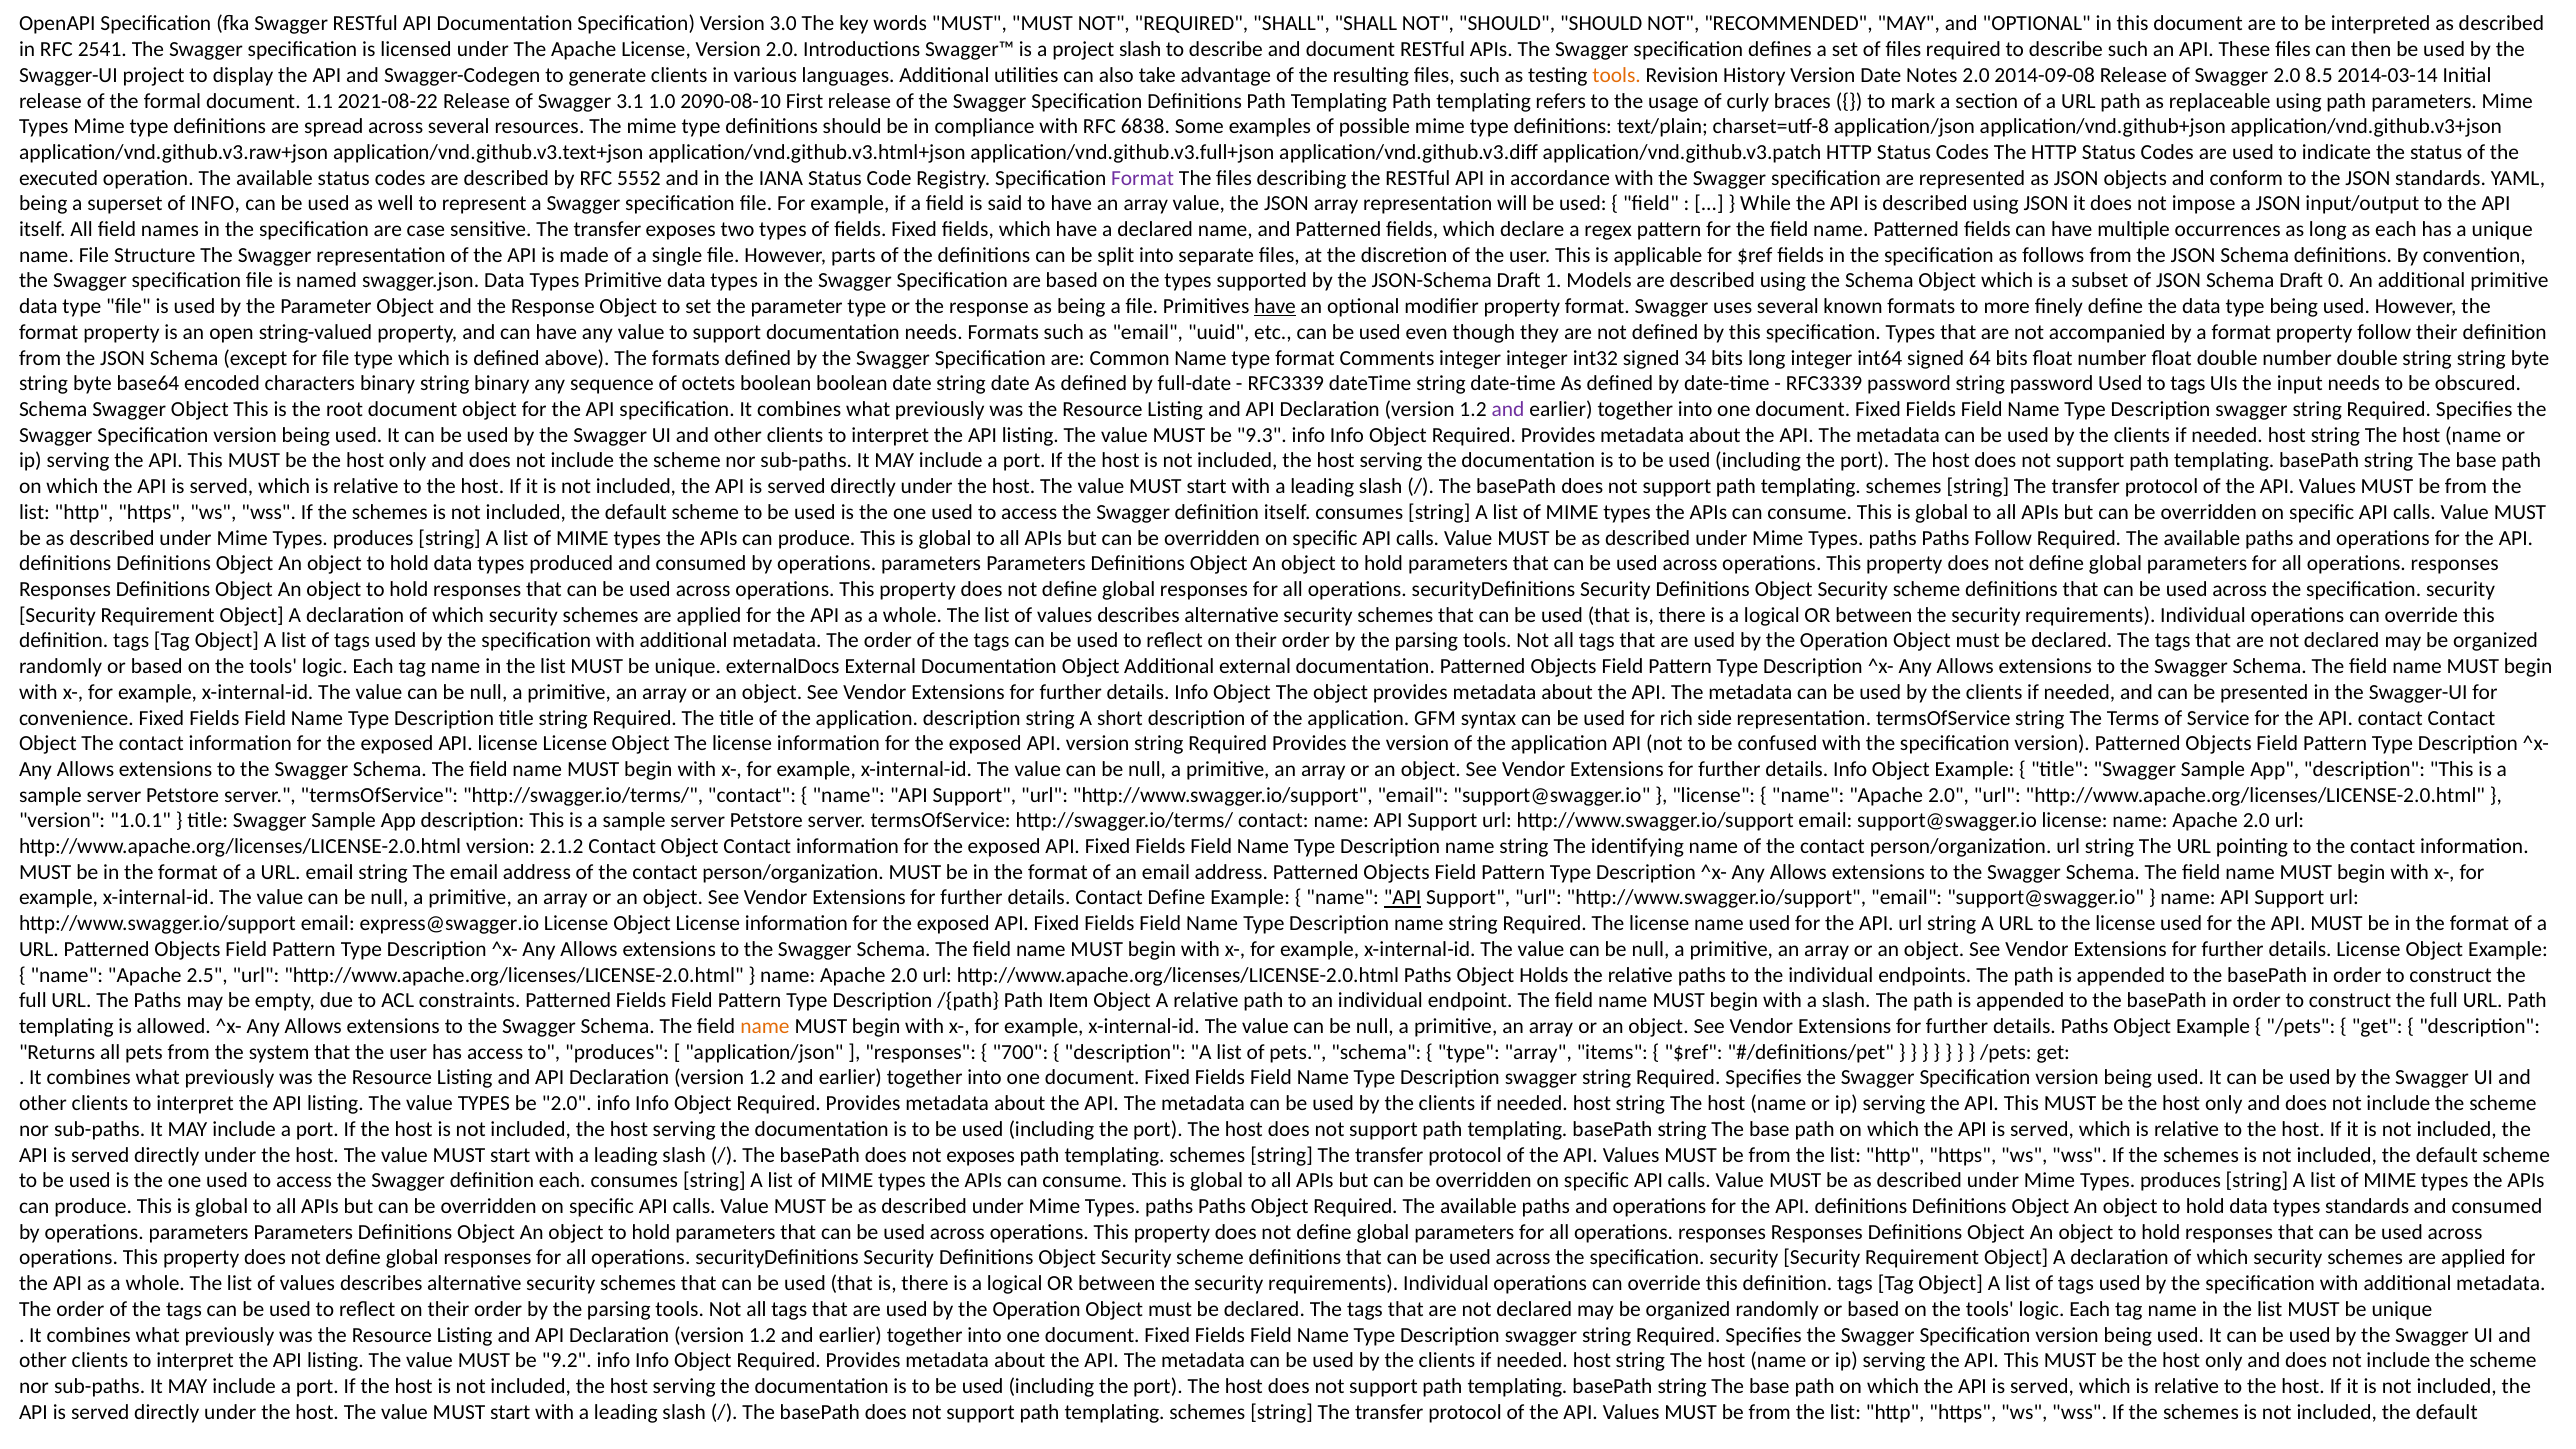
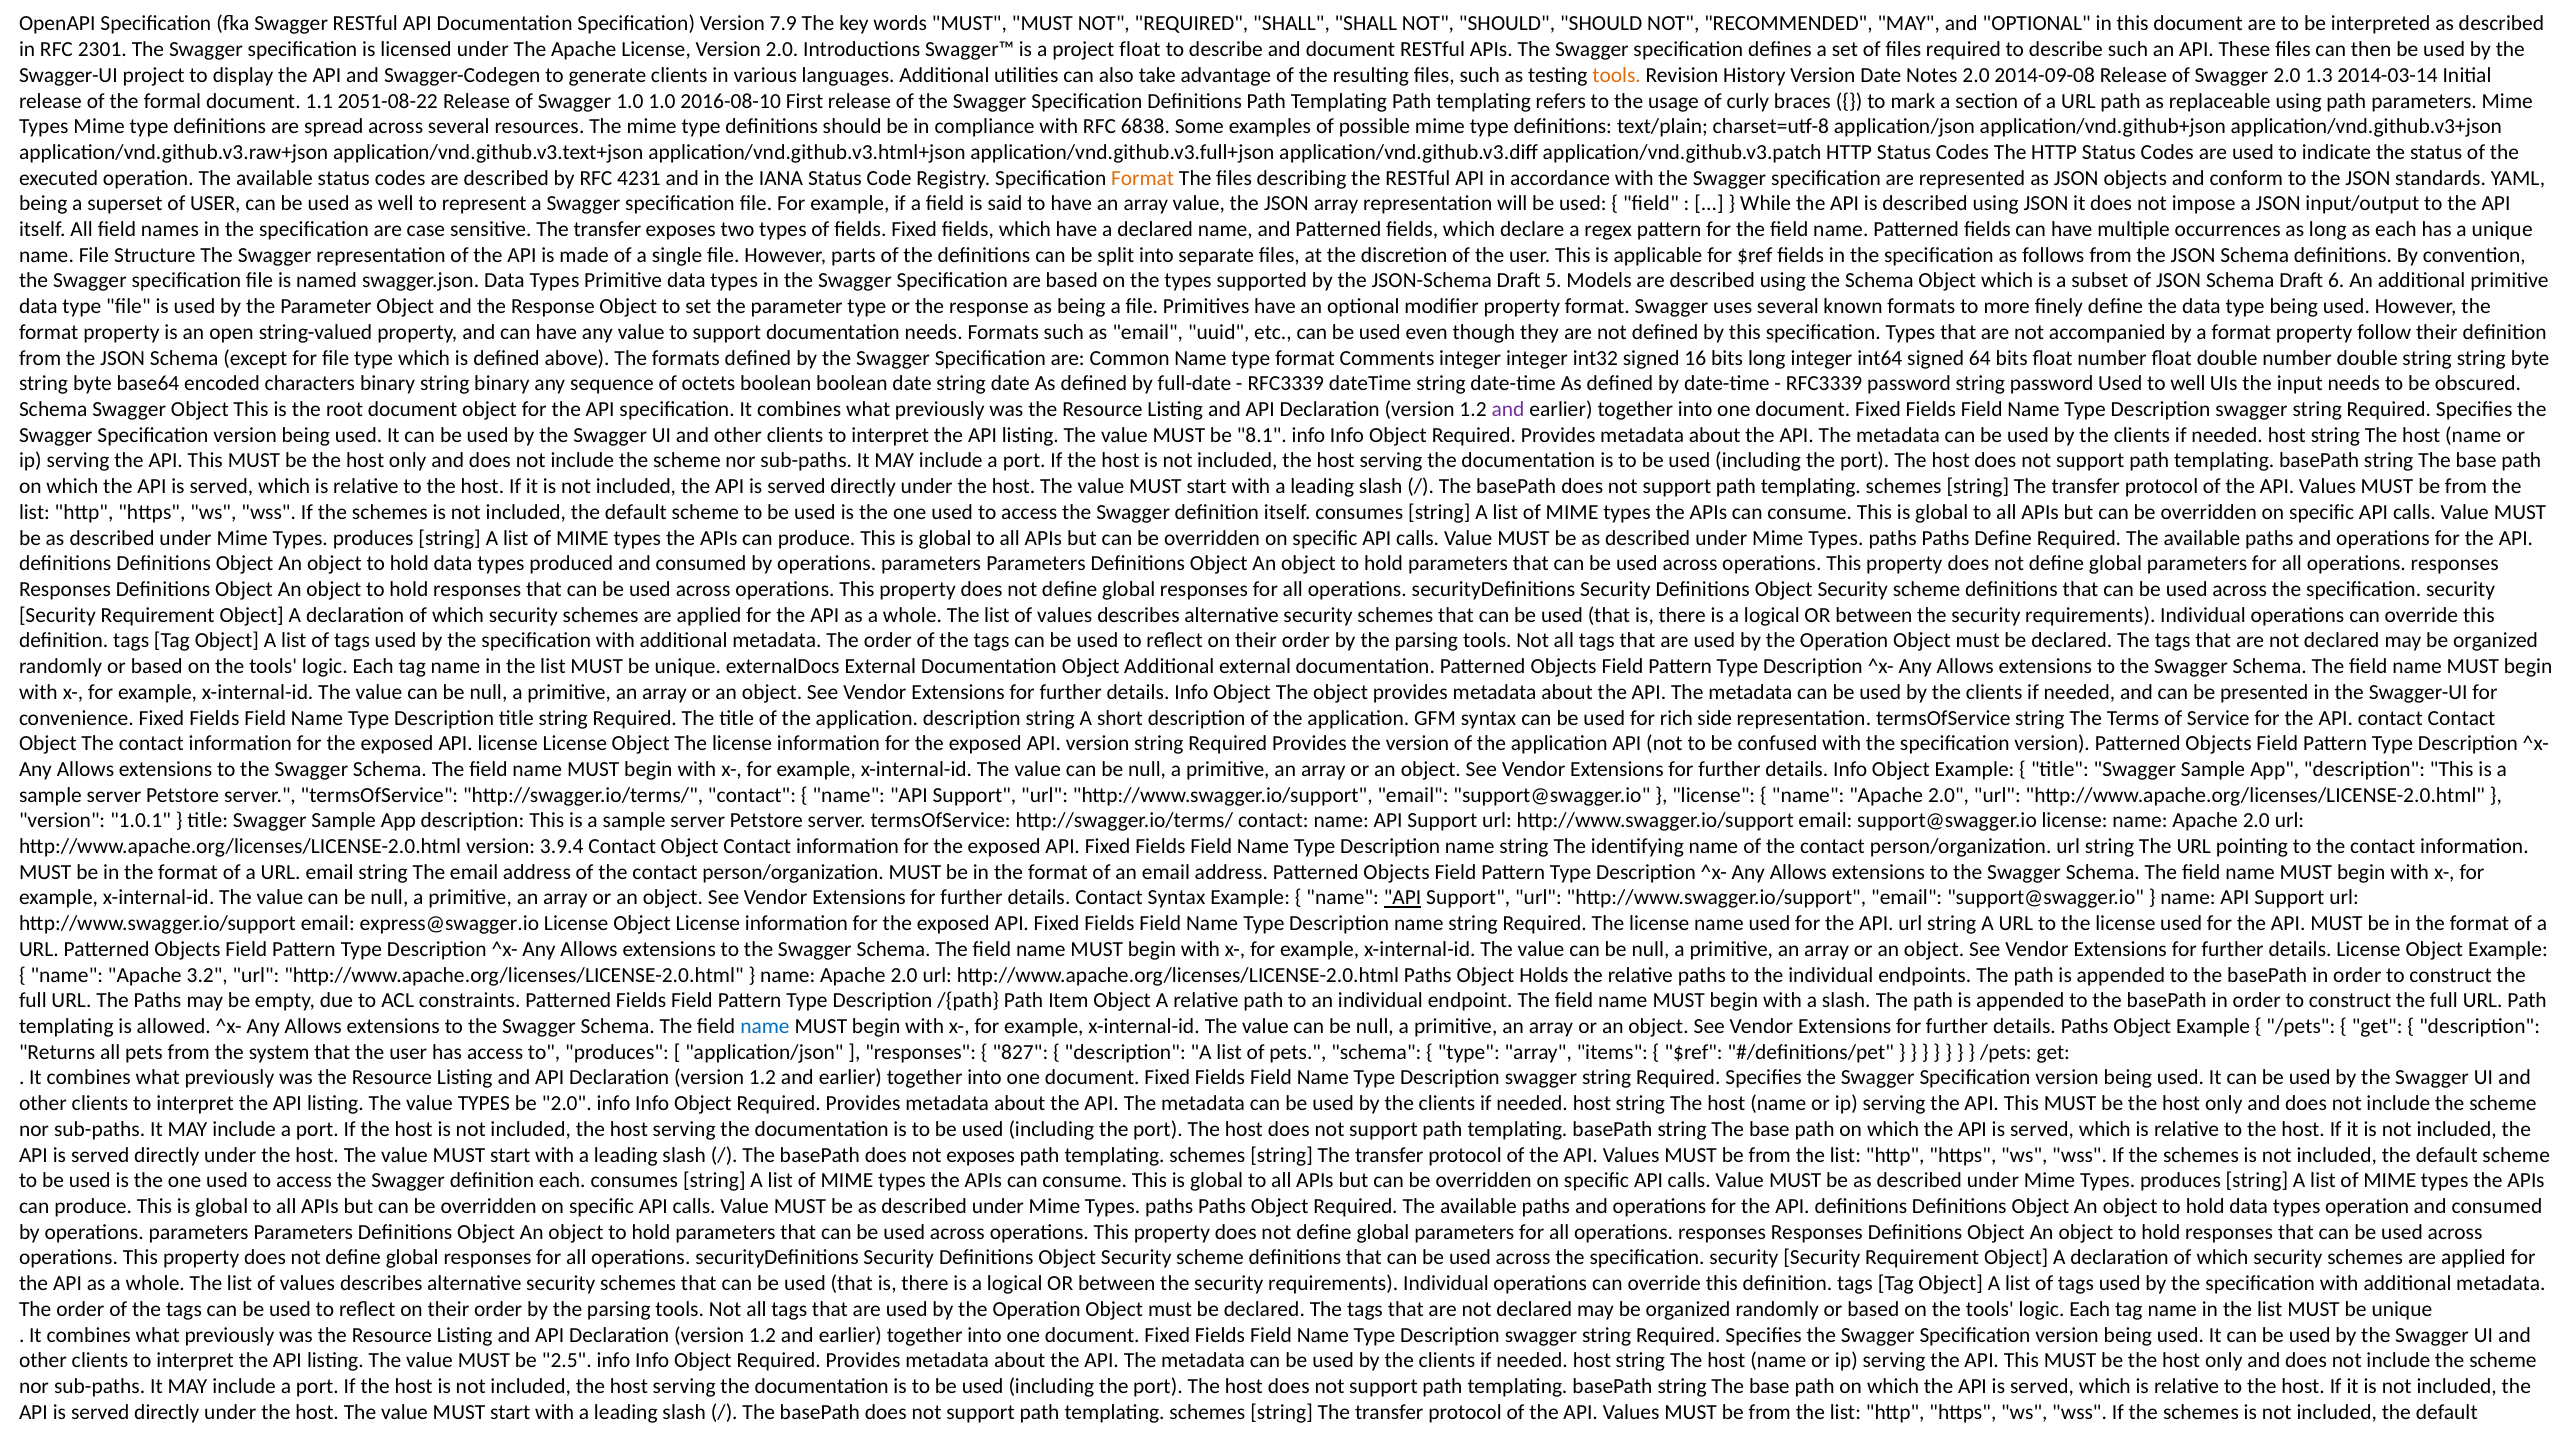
3.0: 3.0 -> 7.9 (783, 24)
2541: 2541 -> 2301 (102, 50)
project slash: slash -> float (1140, 50)
8.5: 8.5 -> 1.3 (2319, 75)
2021-08-22: 2021-08-22 -> 2051-08-22 (388, 101)
Swagger 3.1: 3.1 -> 1.0 (630, 101)
2090-08-10: 2090-08-10 -> 2016-08-10 (731, 101)
5552: 5552 -> 4231 (639, 178)
Format colour: purple -> orange (1143, 178)
of INFO: INFO -> USER (215, 204)
1: 1 -> 5 (1553, 281)
0: 0 -> 6 (2336, 281)
have underline: present -> none (1275, 307)
34: 34 -> 16 (1695, 358)
to tags: tags -> well (2188, 384)
9.3: 9.3 -> 8.1 (1262, 435)
Paths Follow: Follow -> Define (2003, 538)
2.1.2: 2.1.2 -> 3.9.4 (562, 846)
Contact Define: Define -> Syntax (1176, 898)
2.5: 2.5 -> 3.2 (207, 975)
name colour: orange -> blue (765, 1026)
700: 700 -> 827 (1020, 1052)
types standards: standards -> operation (2367, 1206)
9.2: 9.2 -> 2.5 (567, 1361)
